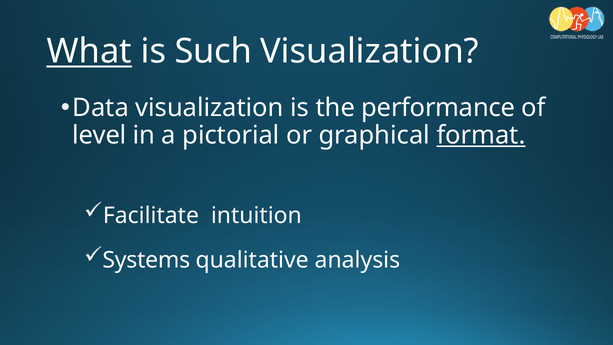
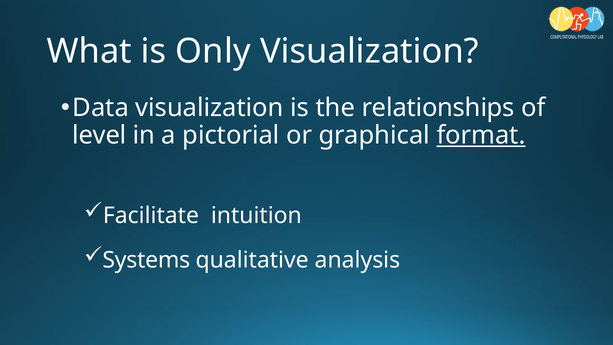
What underline: present -> none (89, 51)
Such: Such -> Only (213, 51)
performance: performance -> relationships (438, 108)
